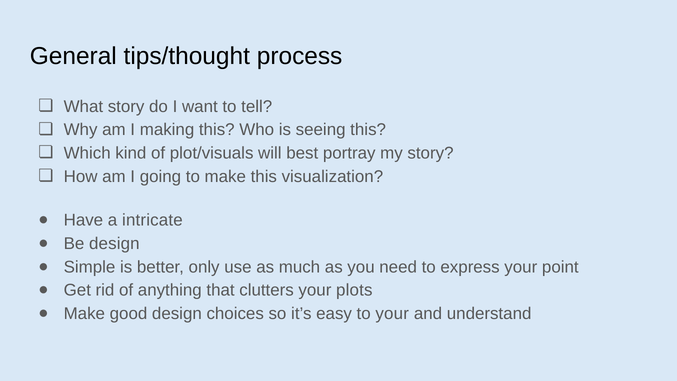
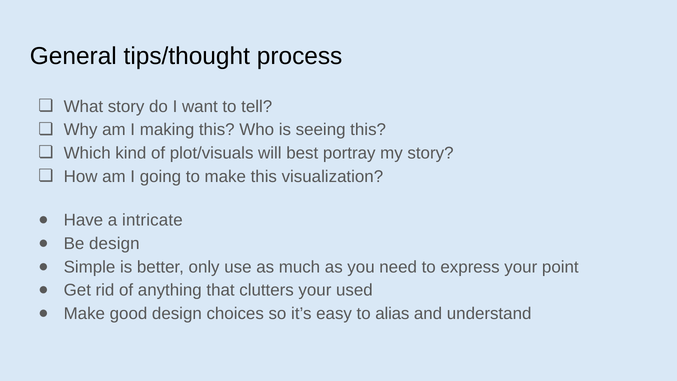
plots: plots -> used (354, 290)
to your: your -> alias (392, 314)
